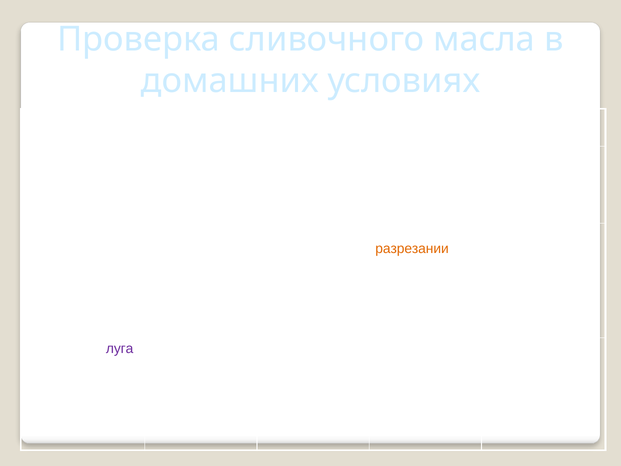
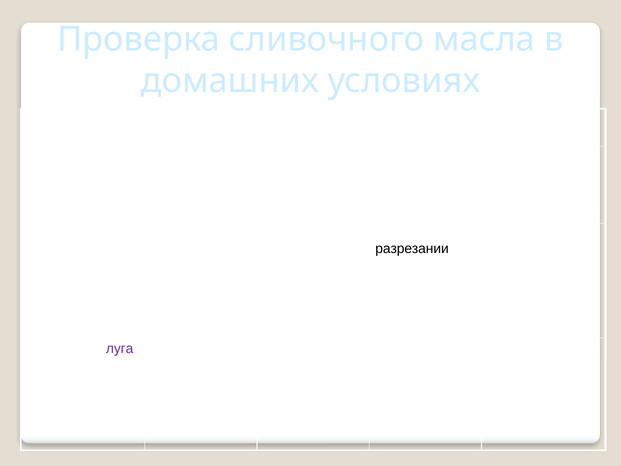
разрезании colour: orange -> black (412, 248)
